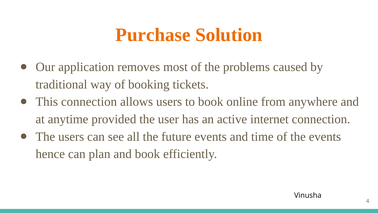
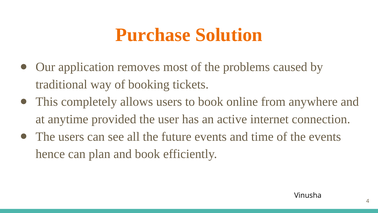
This connection: connection -> completely (89, 102)
